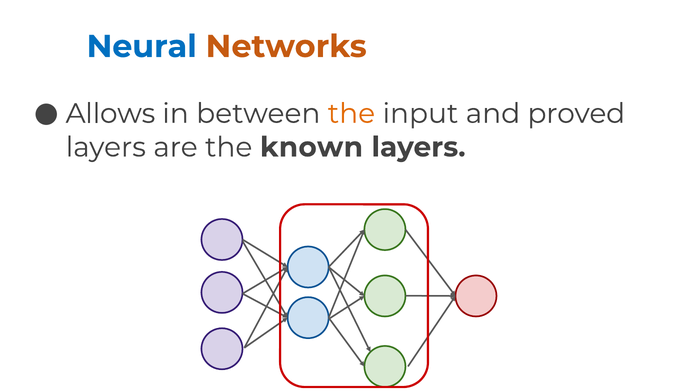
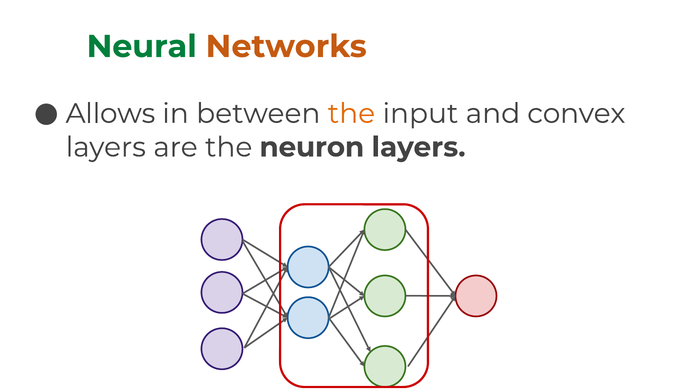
Neural colour: blue -> green (142, 47)
proved: proved -> convex (576, 114)
known: known -> neuron (312, 147)
